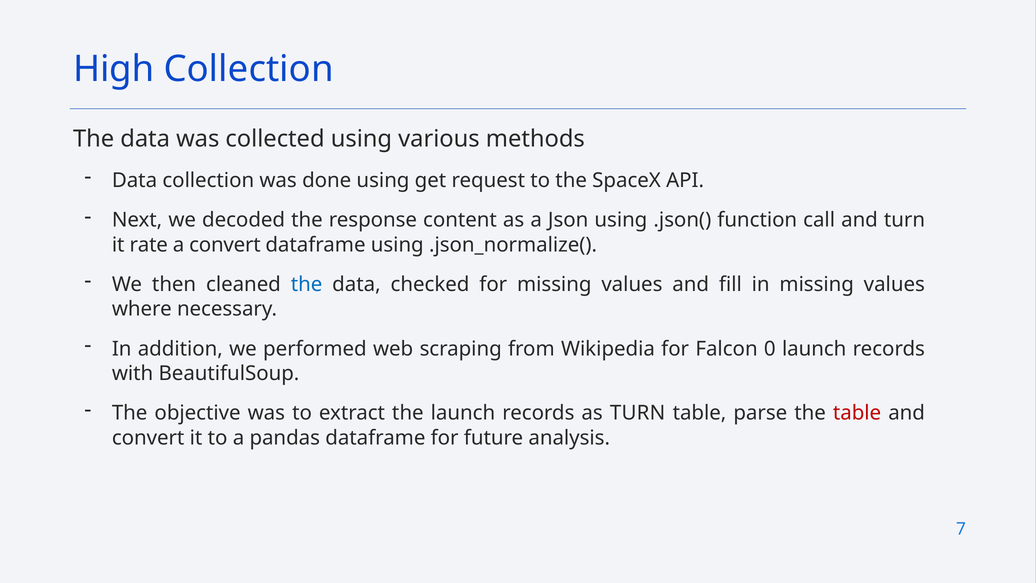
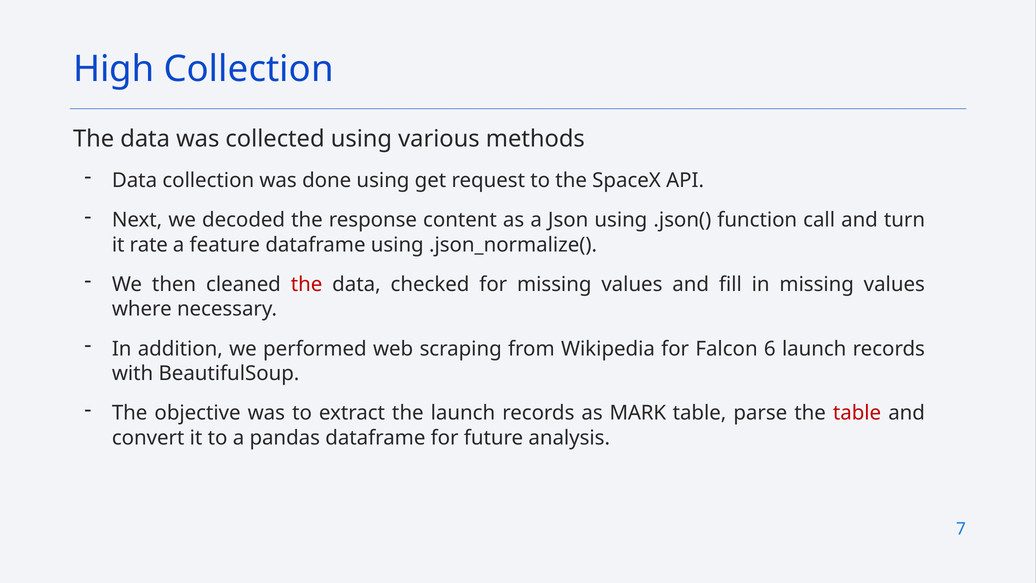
a convert: convert -> feature (225, 245)
the colour: blue -> red (307, 284)
0: 0 -> 6 (770, 349)
as TURN: TURN -> MARK (638, 413)
